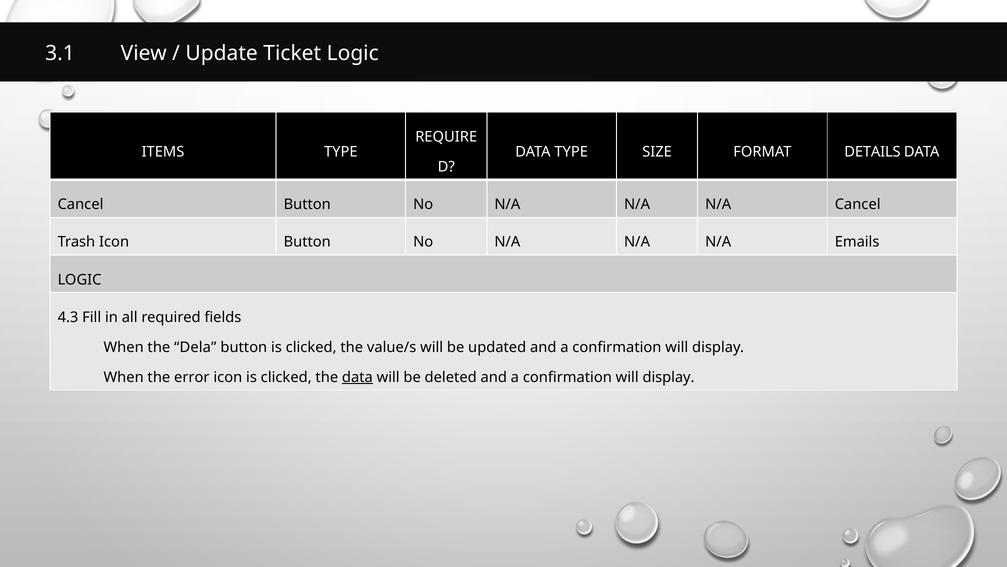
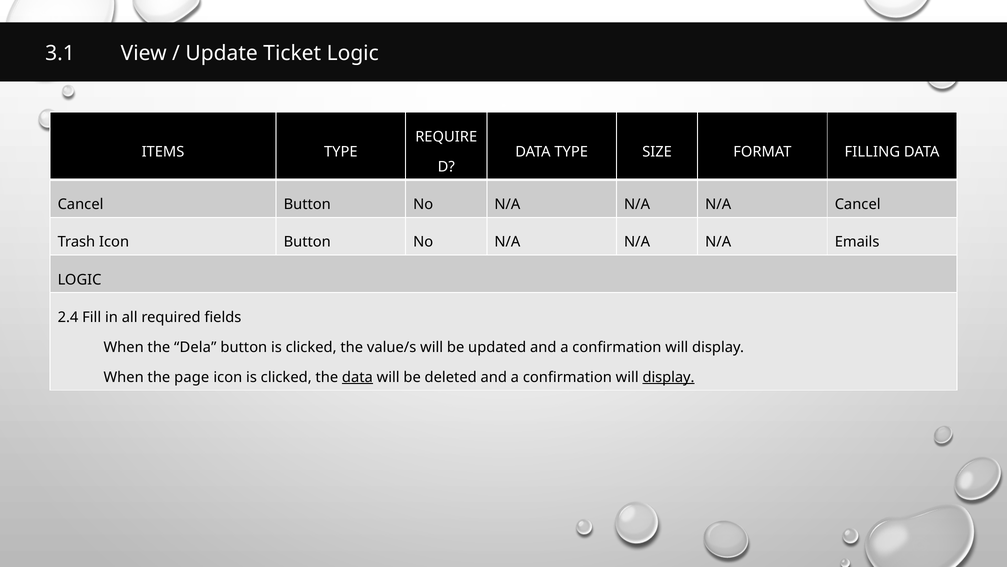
DETAILS: DETAILS -> FILLING (872, 152)
4.3: 4.3 -> 2.4 (68, 317)
error: error -> page (192, 377)
display underline: none -> present (669, 377)
